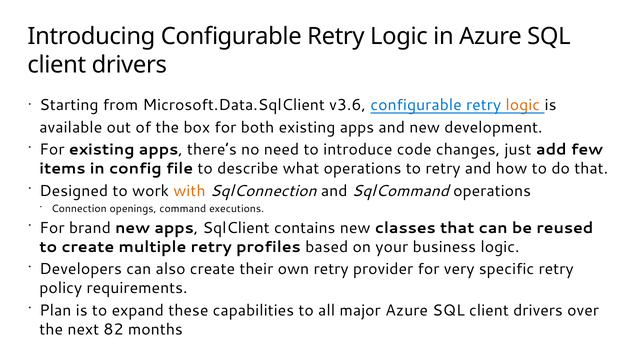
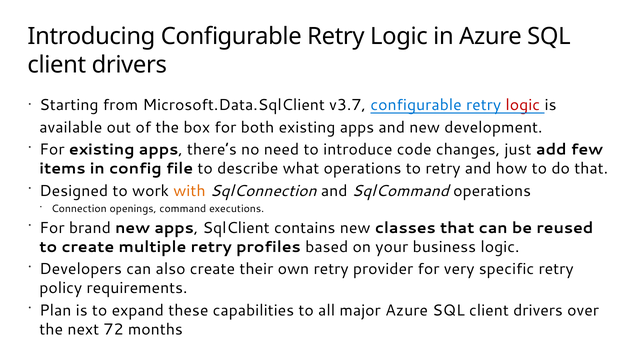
v3.6: v3.6 -> v3.7 (348, 105)
logic colour: orange -> red (523, 105)
82: 82 -> 72 (114, 329)
